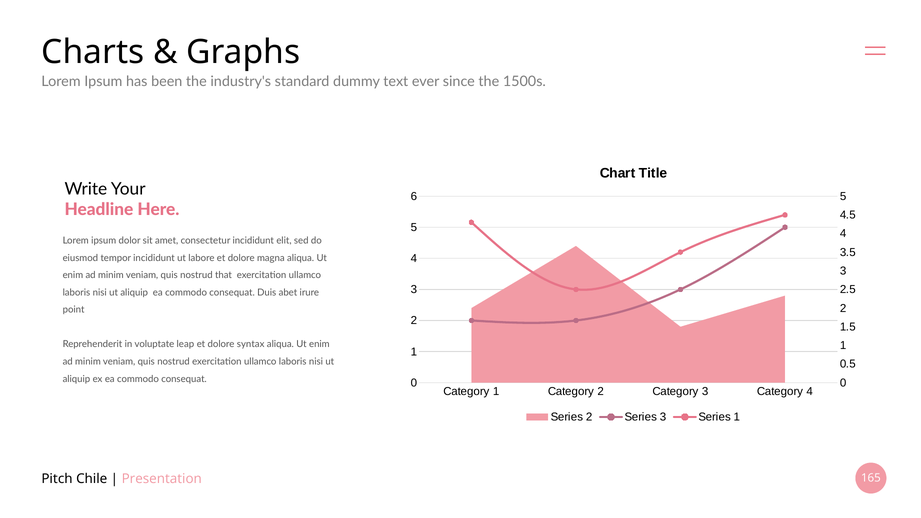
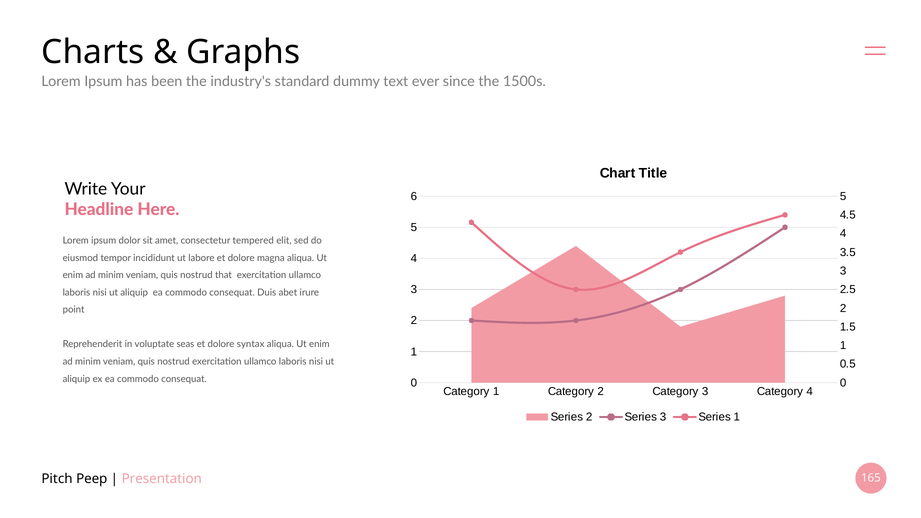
consectetur incididunt: incididunt -> tempered (253, 241)
leap: leap -> seas (185, 344)
Chile: Chile -> Peep (92, 479)
